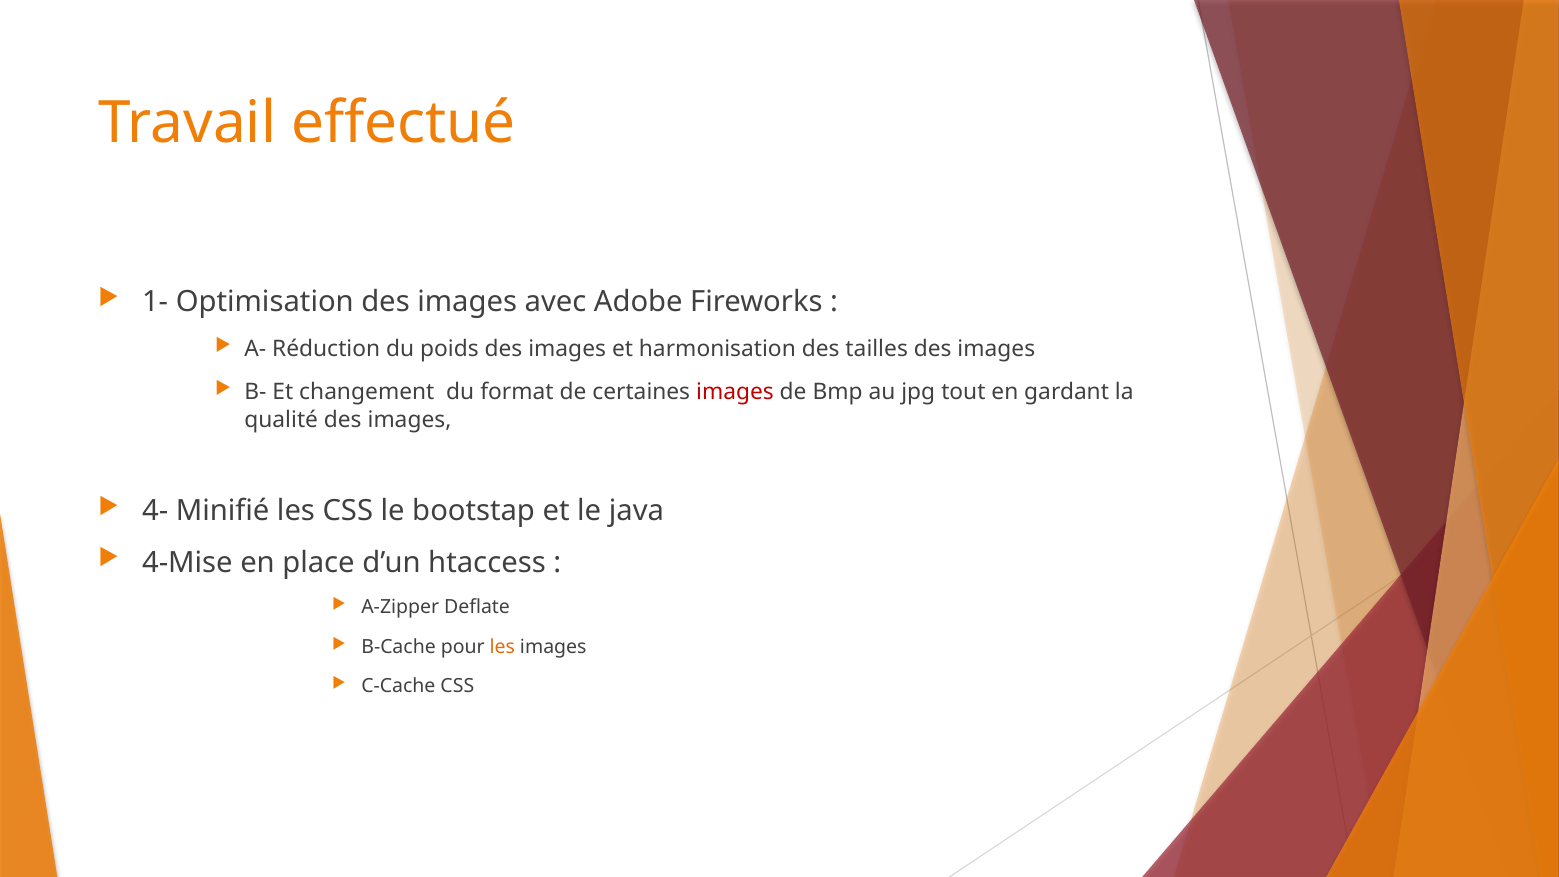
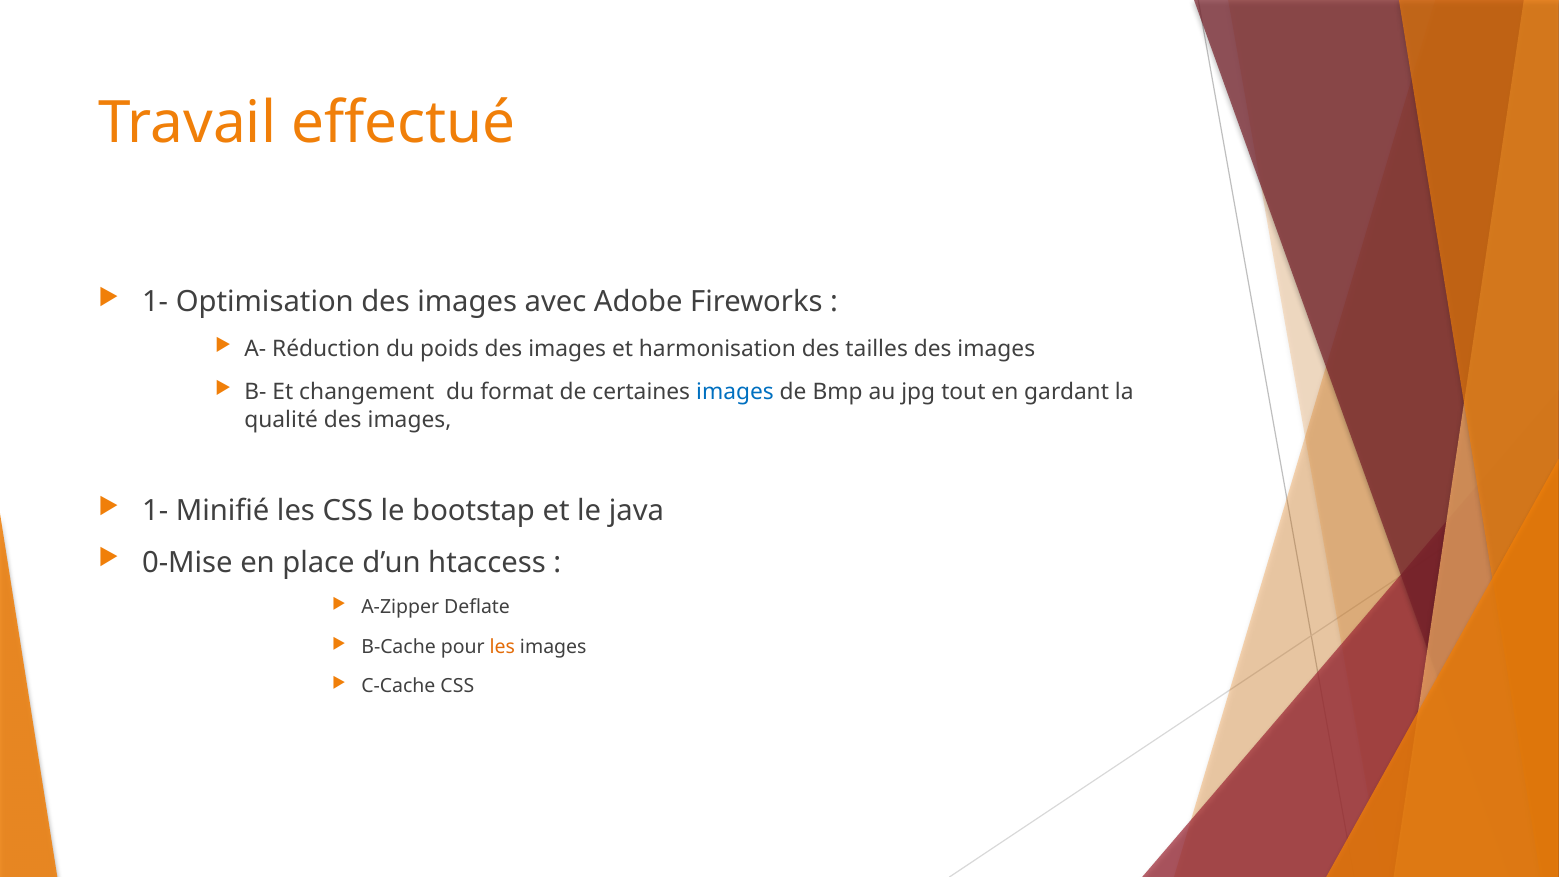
images colour: red -> blue (735, 392)
4-: 4- -> 1- (155, 511)
4-Mise: 4-Mise -> 0-Mise (187, 562)
